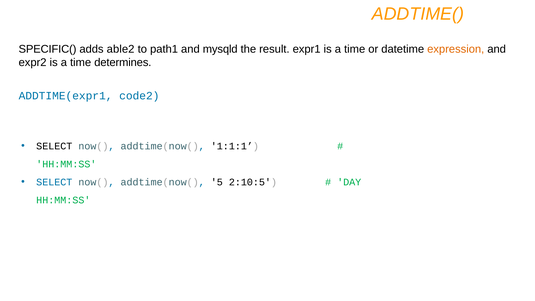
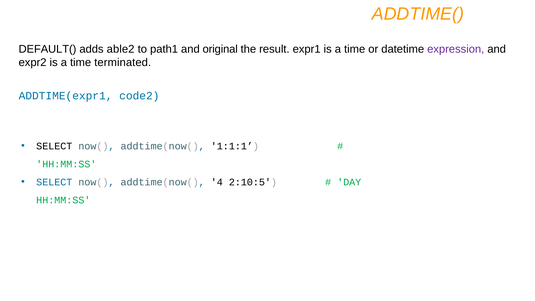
SPECIFIC(: SPECIFIC( -> DEFAULT( (48, 49)
mysqld: mysqld -> original (220, 49)
expression colour: orange -> purple (456, 49)
determines: determines -> terminated (123, 63)
5: 5 -> 4 (217, 182)
